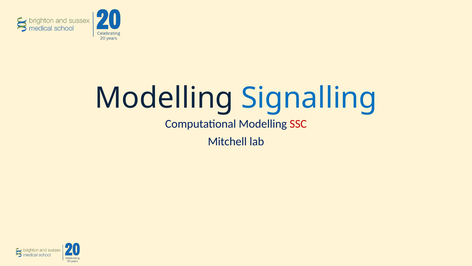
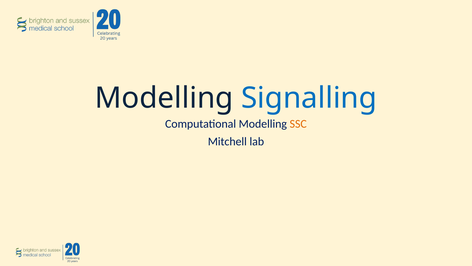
SSC colour: red -> orange (298, 124)
